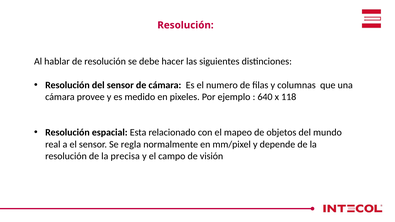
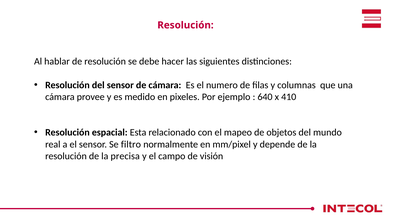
118: 118 -> 410 (289, 97)
regla: regla -> filtro (131, 144)
